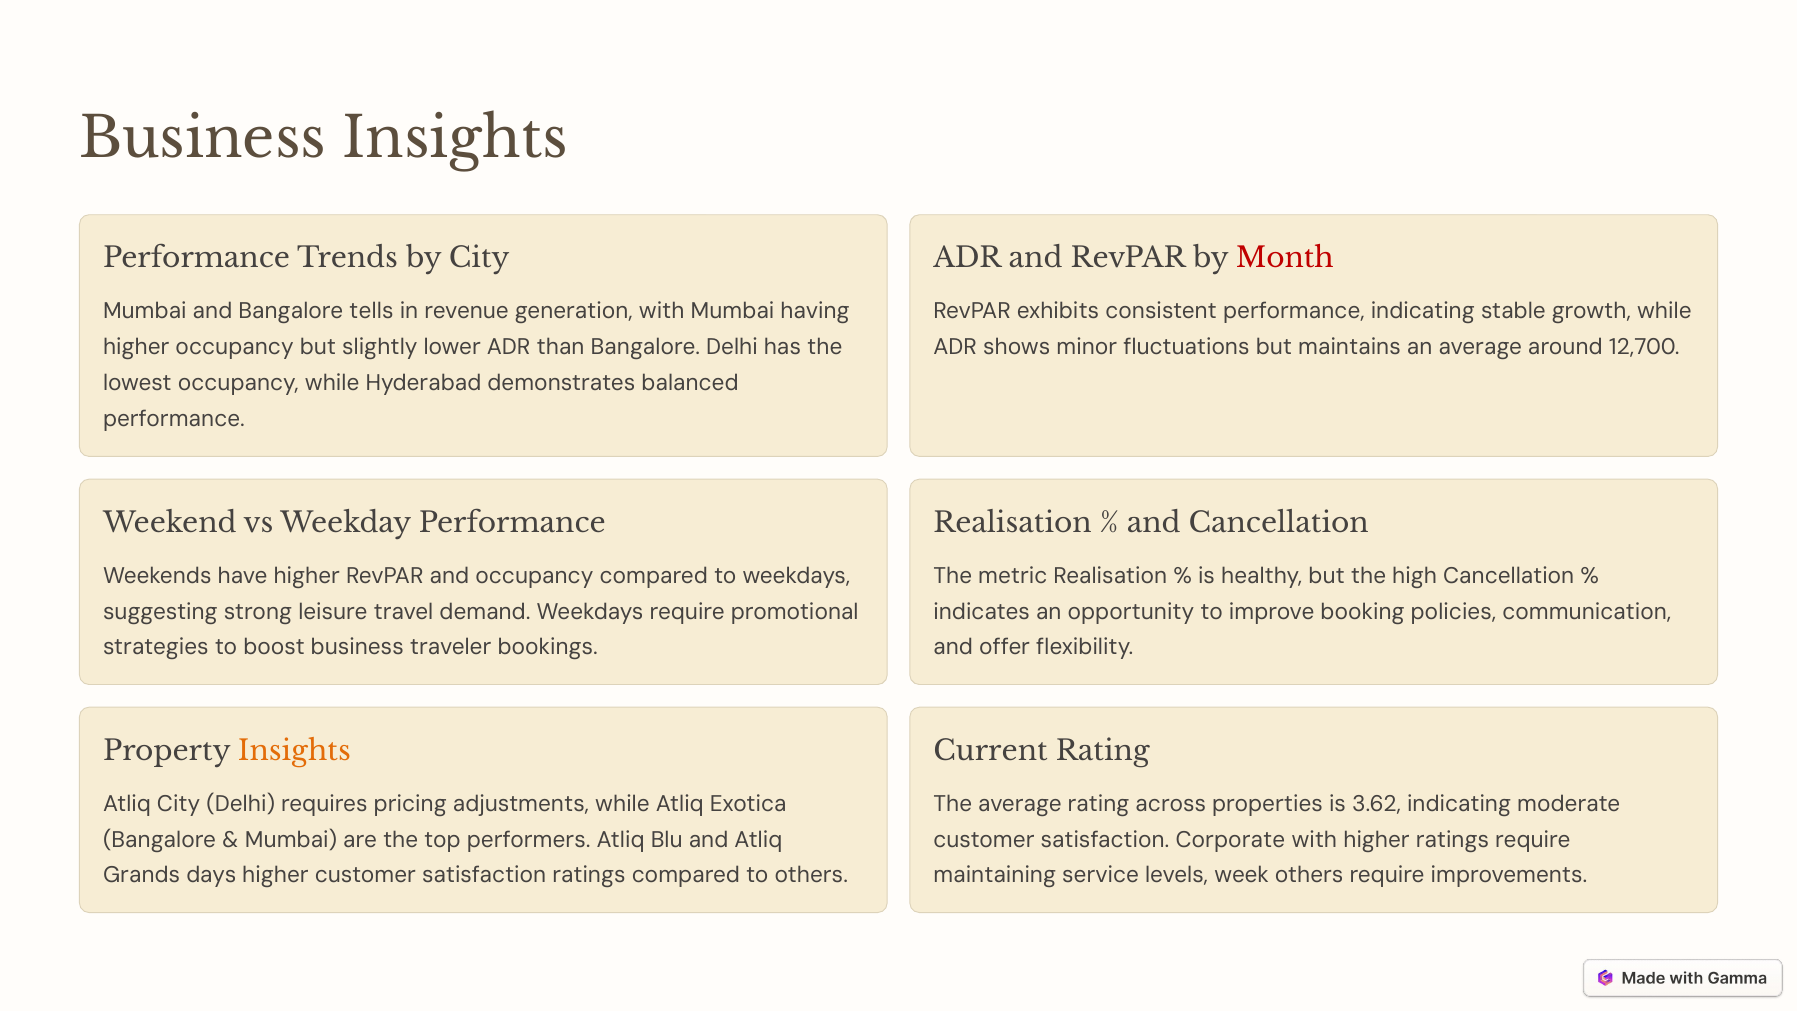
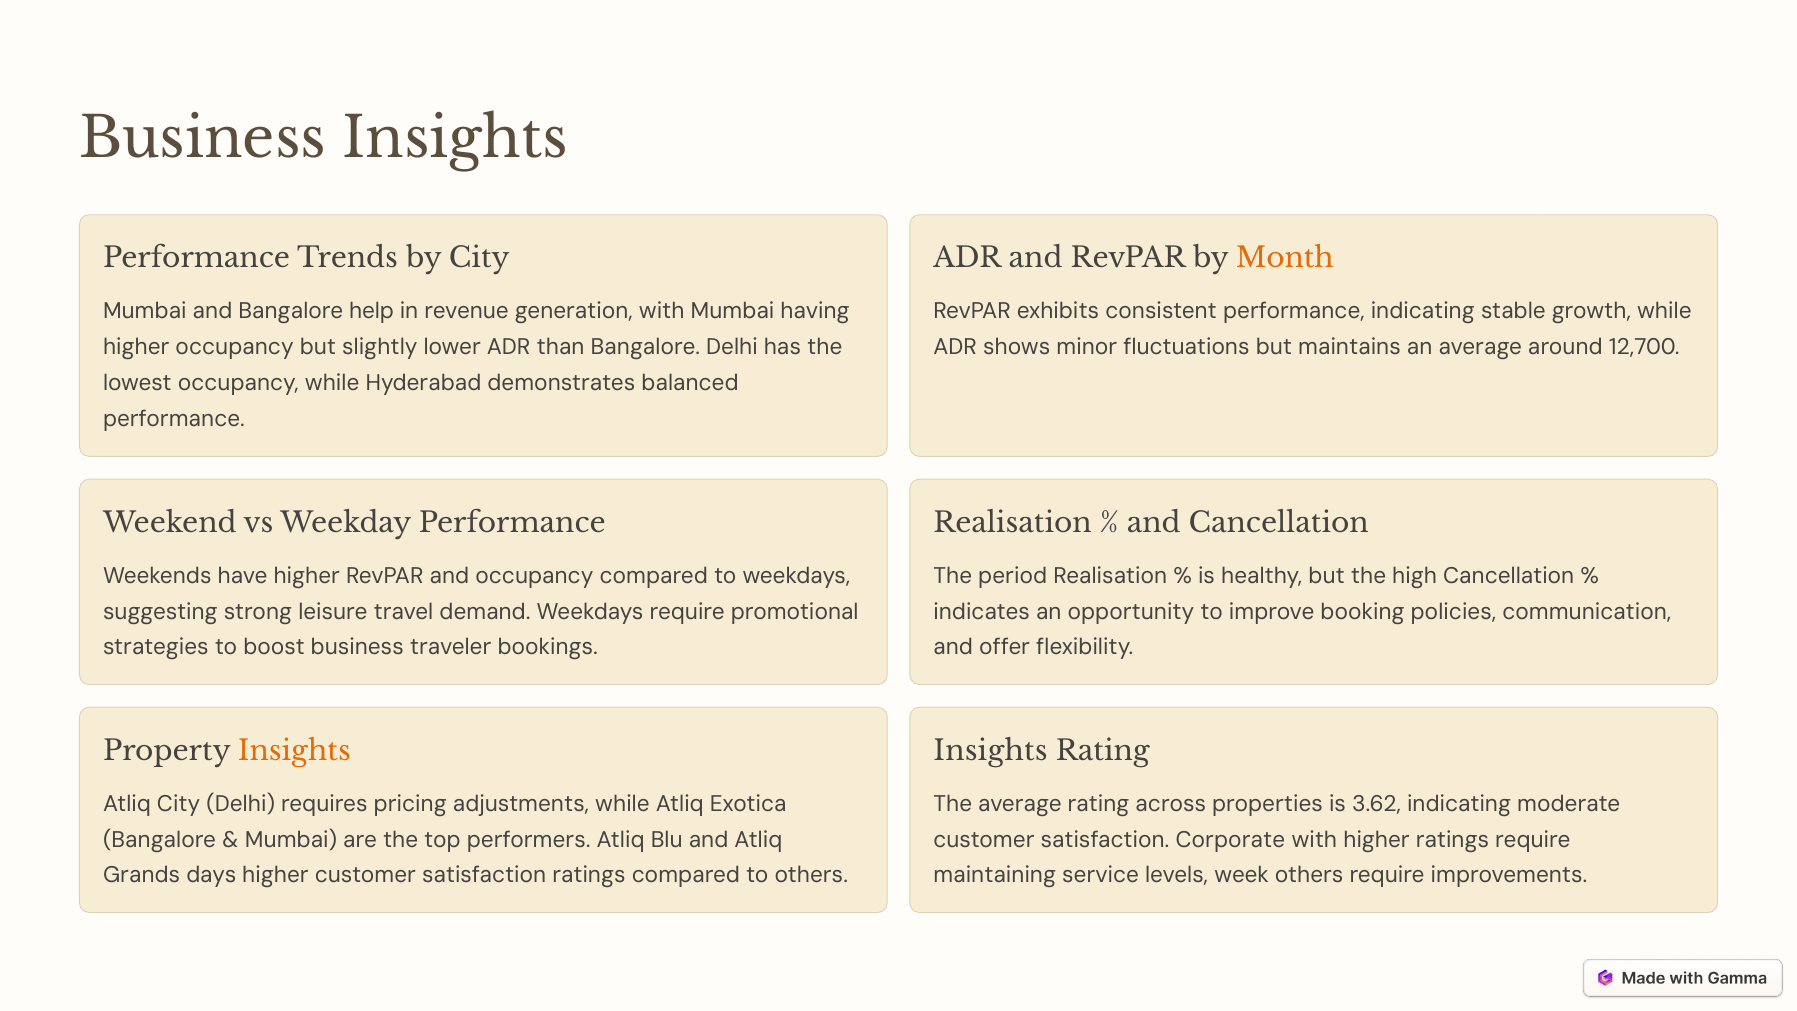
Month colour: red -> orange (1285, 259)
tells: tells -> help (372, 311)
metric: metric -> period (1013, 576)
Current: Current -> Insights (991, 751)
